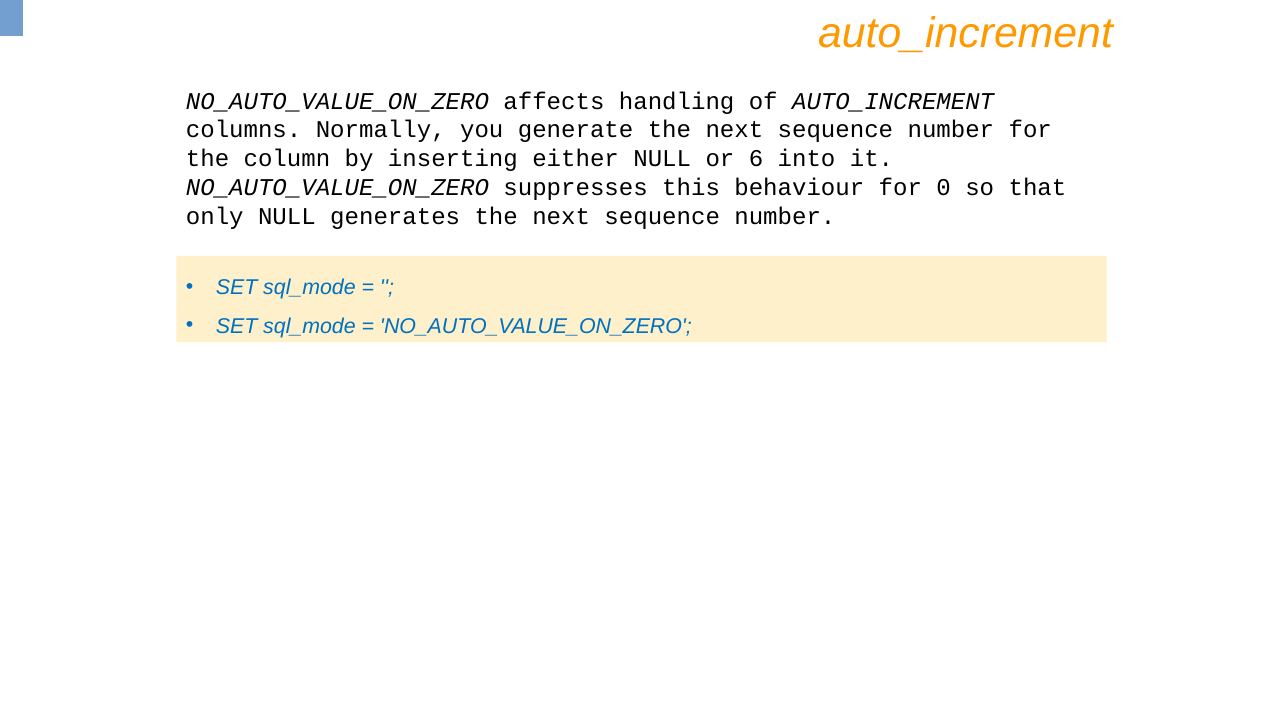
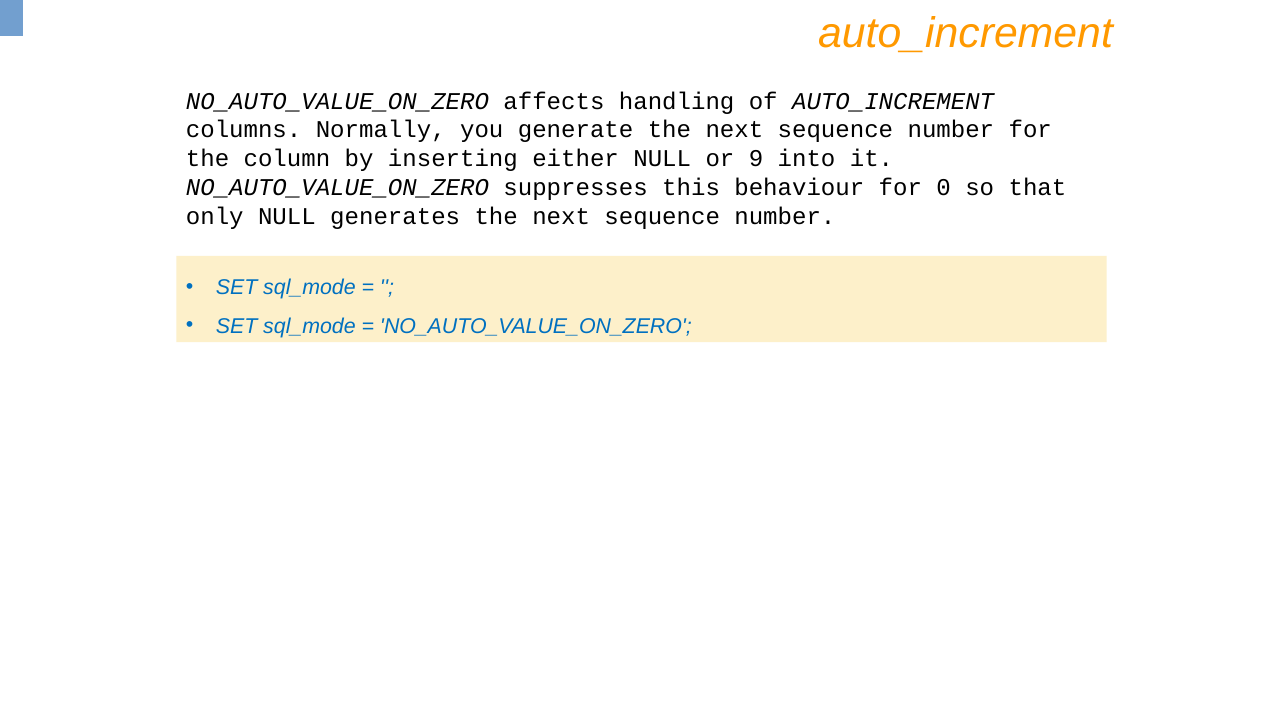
6: 6 -> 9 (756, 159)
